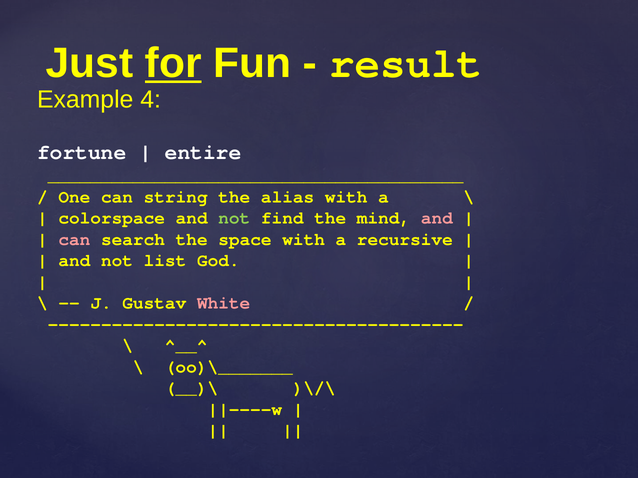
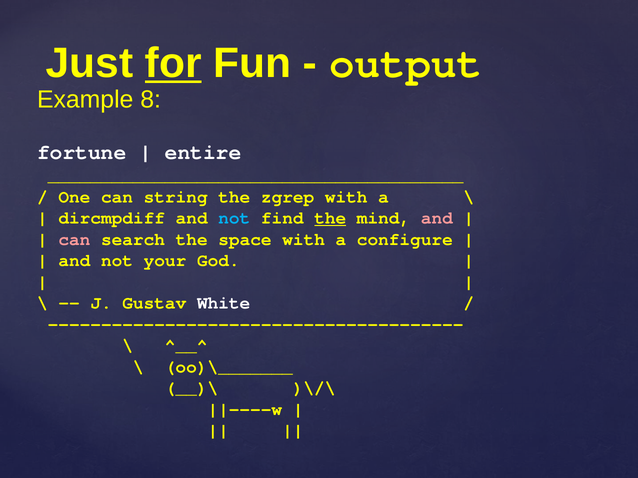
result: result -> output (406, 64)
4: 4 -> 8 (151, 100)
alias: alias -> zgrep (288, 197)
colorspace: colorspace -> dircmpdiff (112, 218)
not colour: light green -> light blue (234, 218)
the underline: none -> present (330, 218)
recursive: recursive -> configure (405, 239)
list: list -> your (165, 261)
White colour: pink -> white (224, 303)
